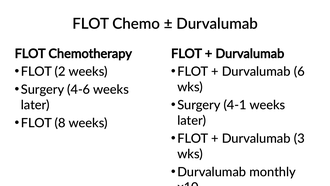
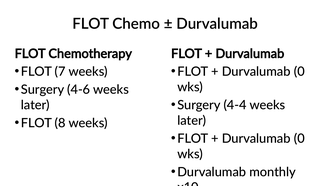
2: 2 -> 7 (60, 72)
6: 6 -> 0 (299, 72)
4-1: 4-1 -> 4-4 (235, 105)
3: 3 -> 0 (299, 138)
